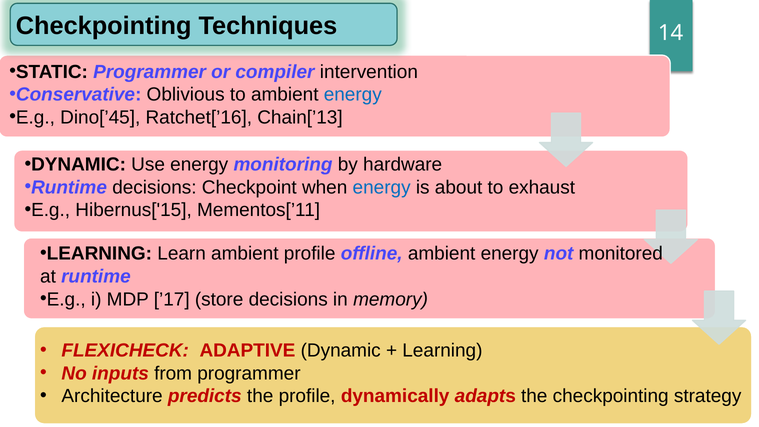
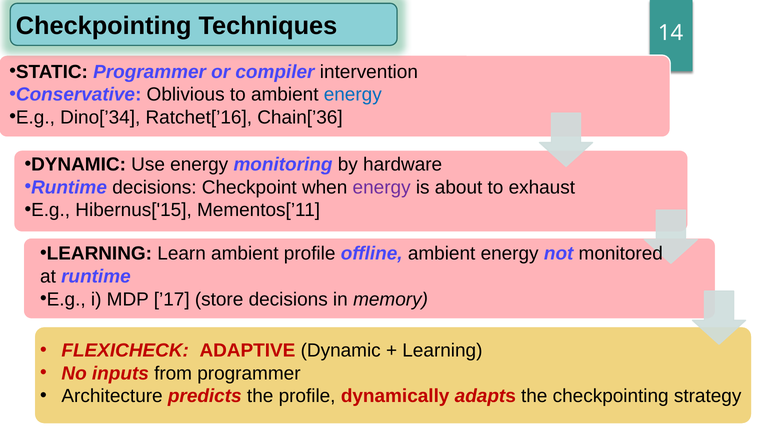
Dino[’45: Dino[’45 -> Dino[’34 (100, 117)
Chain[’13: Chain[’13 -> Chain[’36 (300, 117)
energy colour: blue -> purple (382, 187)
